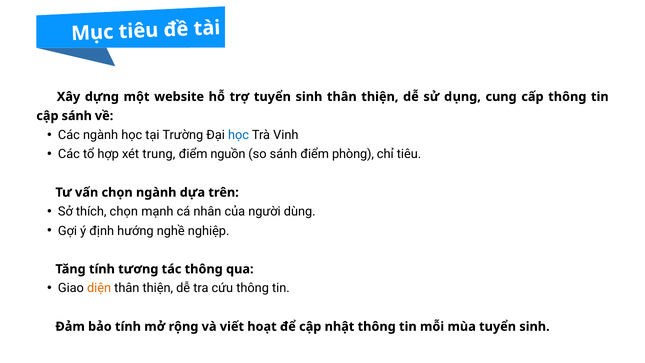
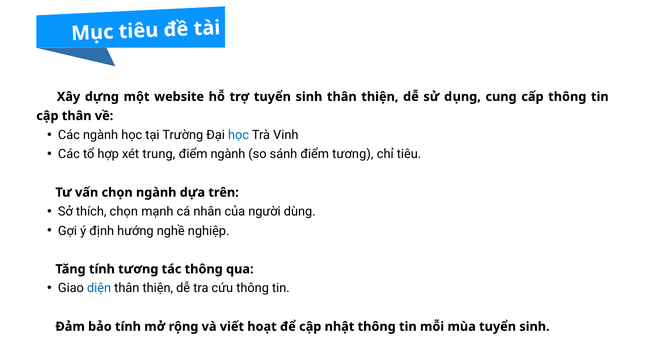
cập sánh: sánh -> thân (77, 116)
điểm nguồn: nguồn -> ngành (228, 154)
điểm phòng: phòng -> tương (353, 154)
diện colour: orange -> blue (99, 288)
